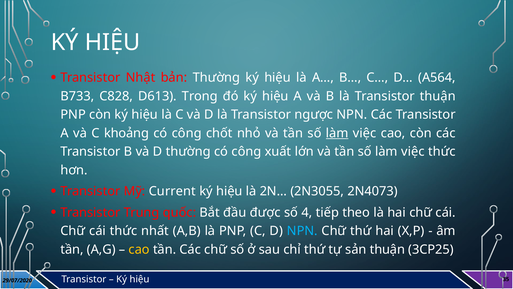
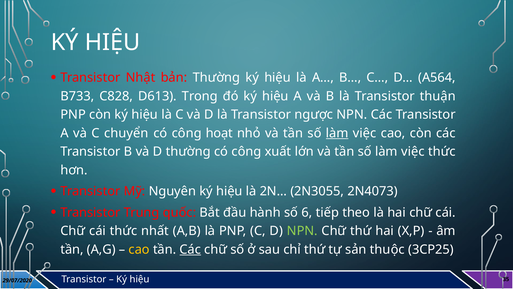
khoảng: khoảng -> chuyển (126, 133)
chốt: chốt -> hoạt (219, 133)
Current: Current -> Nguyên (172, 191)
được: được -> hành (265, 212)
4: 4 -> 6 (307, 212)
NPN colour: light blue -> light green (302, 231)
Các underline: none -> present (190, 249)
sản thuận: thuận -> thuộc (387, 249)
